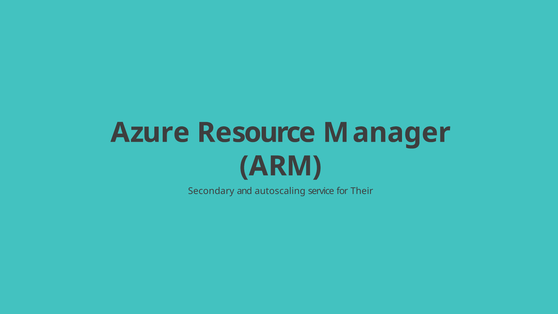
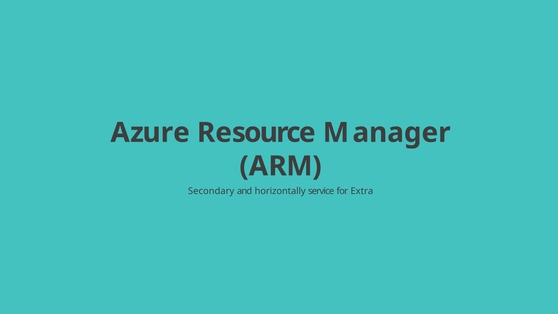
autoscaling: autoscaling -> horizontally (280, 191)
Their: Their -> Extra (362, 191)
